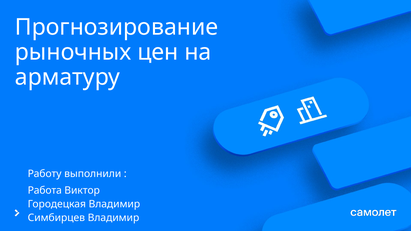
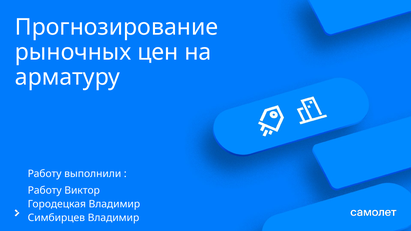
Работа: Работа -> Работу (45, 191)
